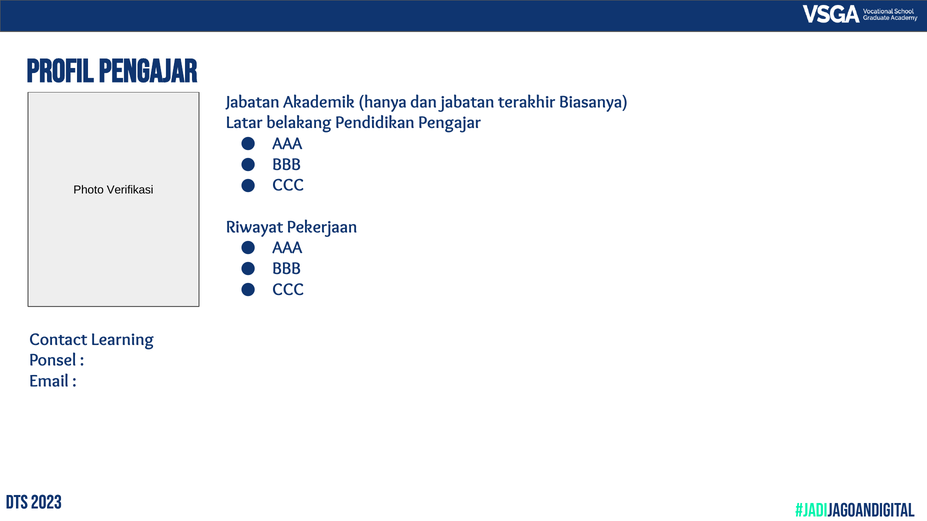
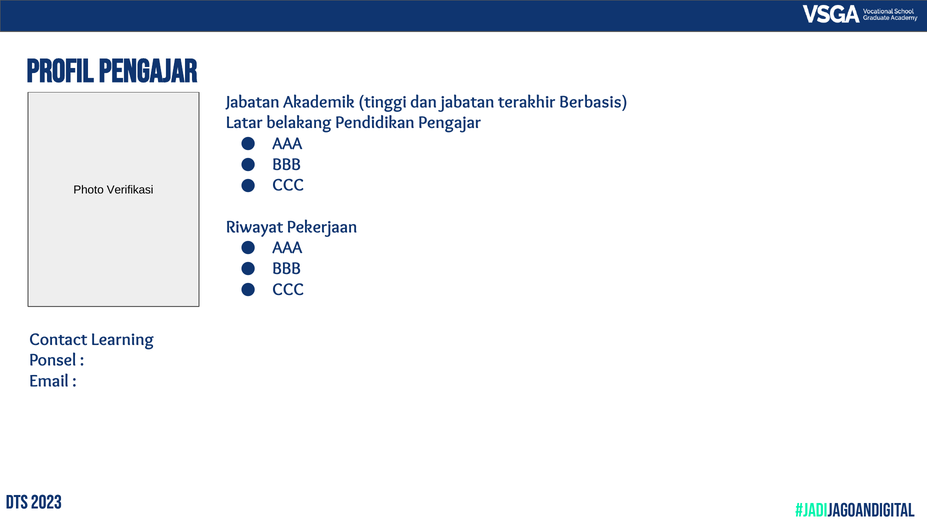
hanya: hanya -> tinggi (383, 102)
Biasanya: Biasanya -> Berbasis (593, 102)
